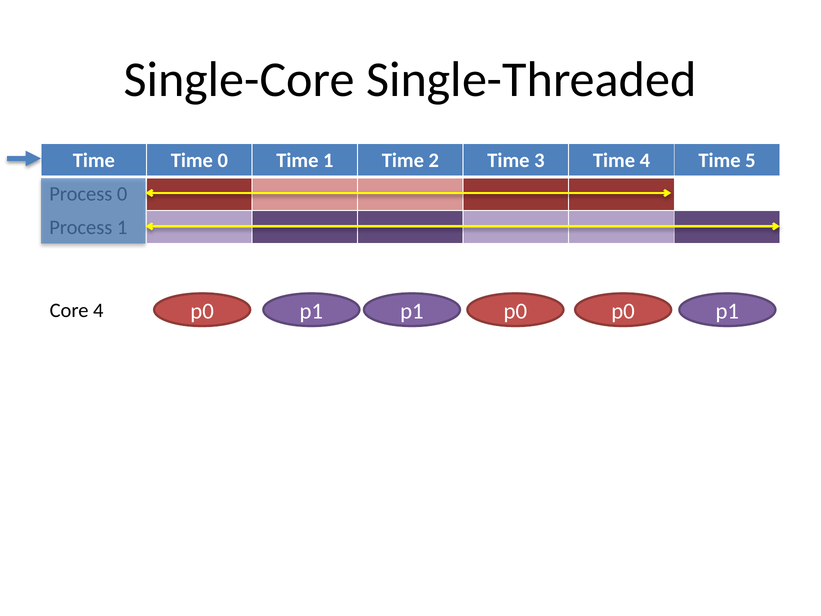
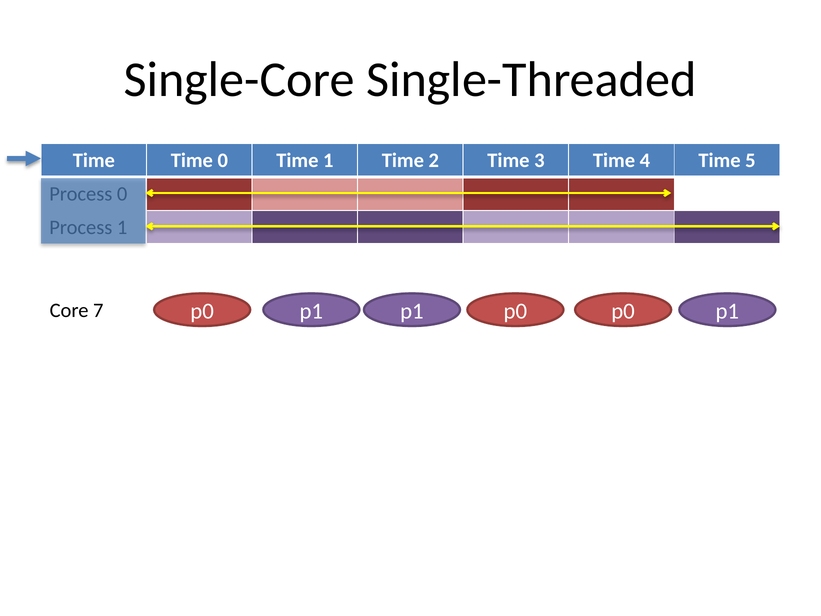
Core 4: 4 -> 7 (98, 311)
